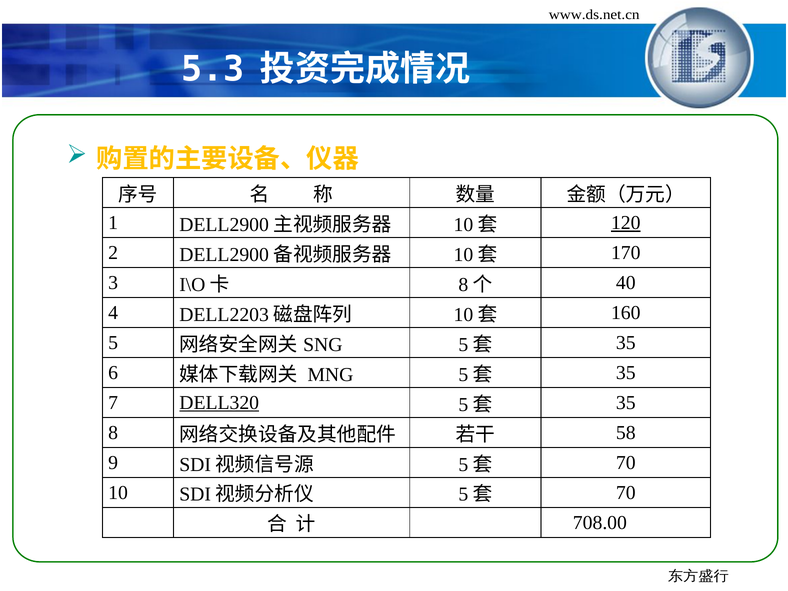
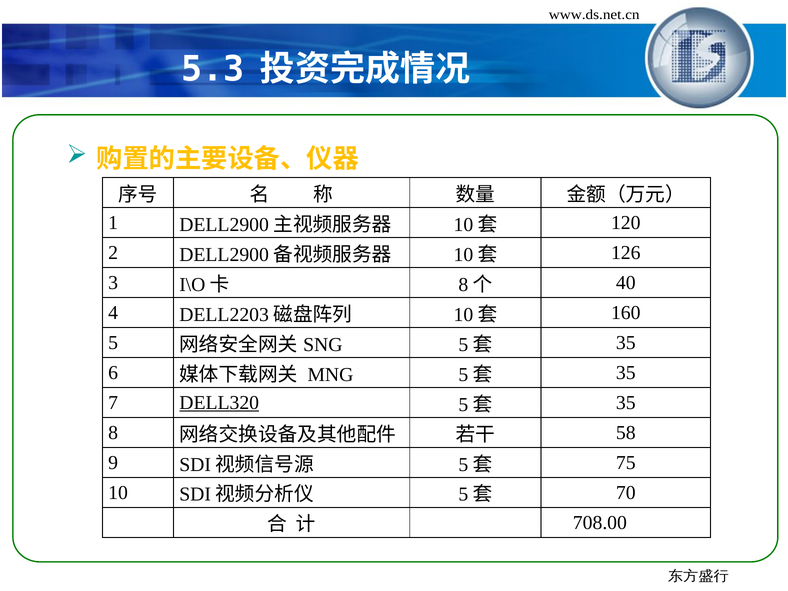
120 underline: present -> none (626, 223)
170: 170 -> 126 (626, 253)
70: 70 -> 75 (626, 463)
